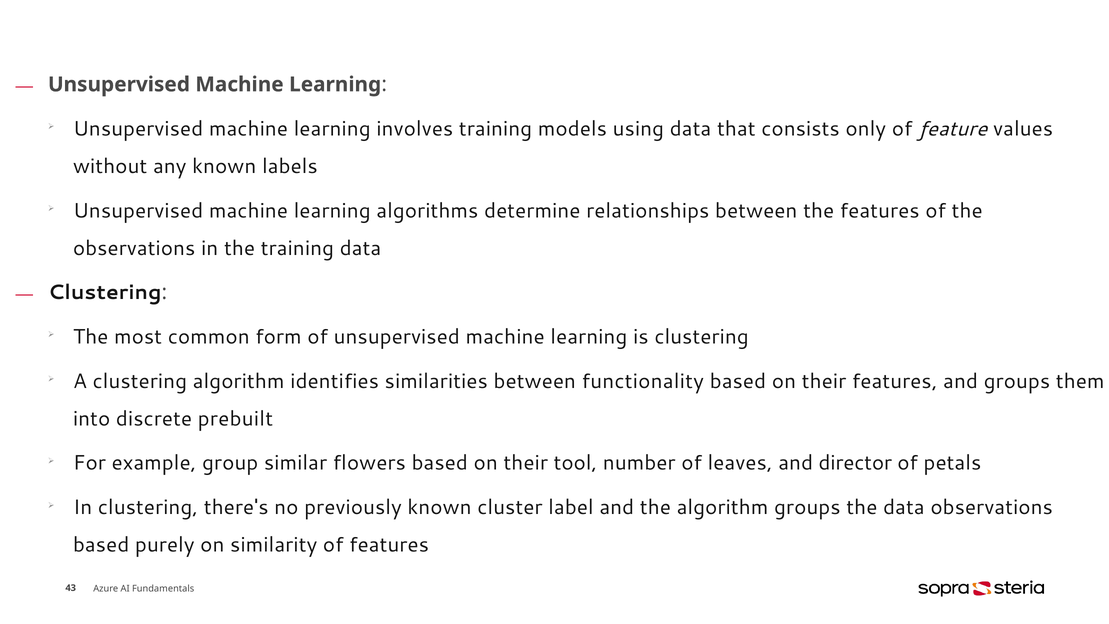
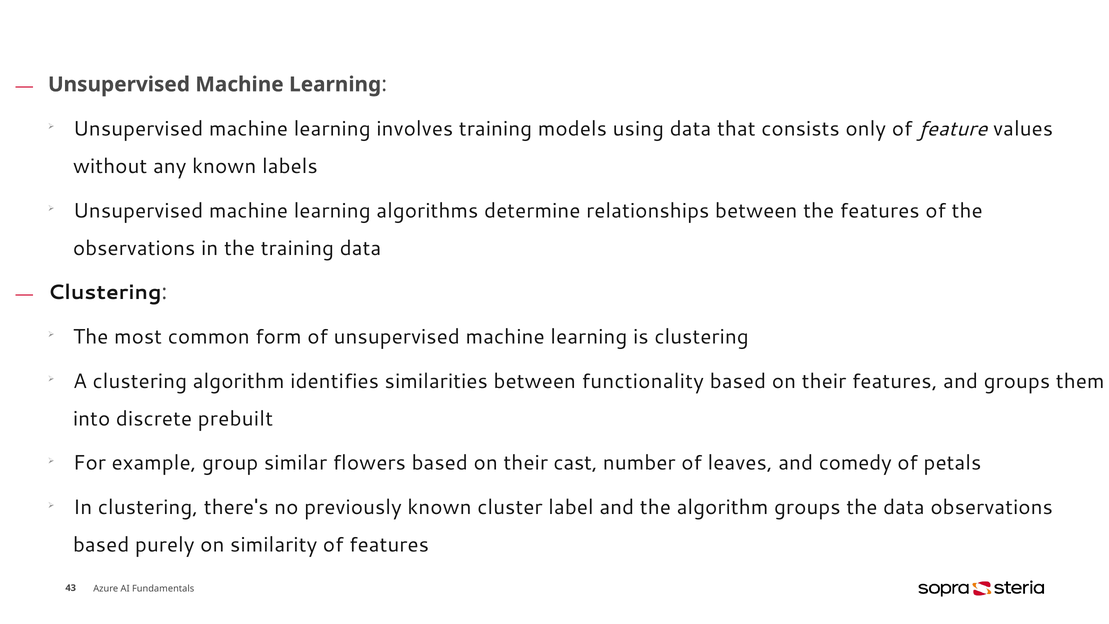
tool: tool -> cast (575, 463)
director: director -> comedy (855, 463)
